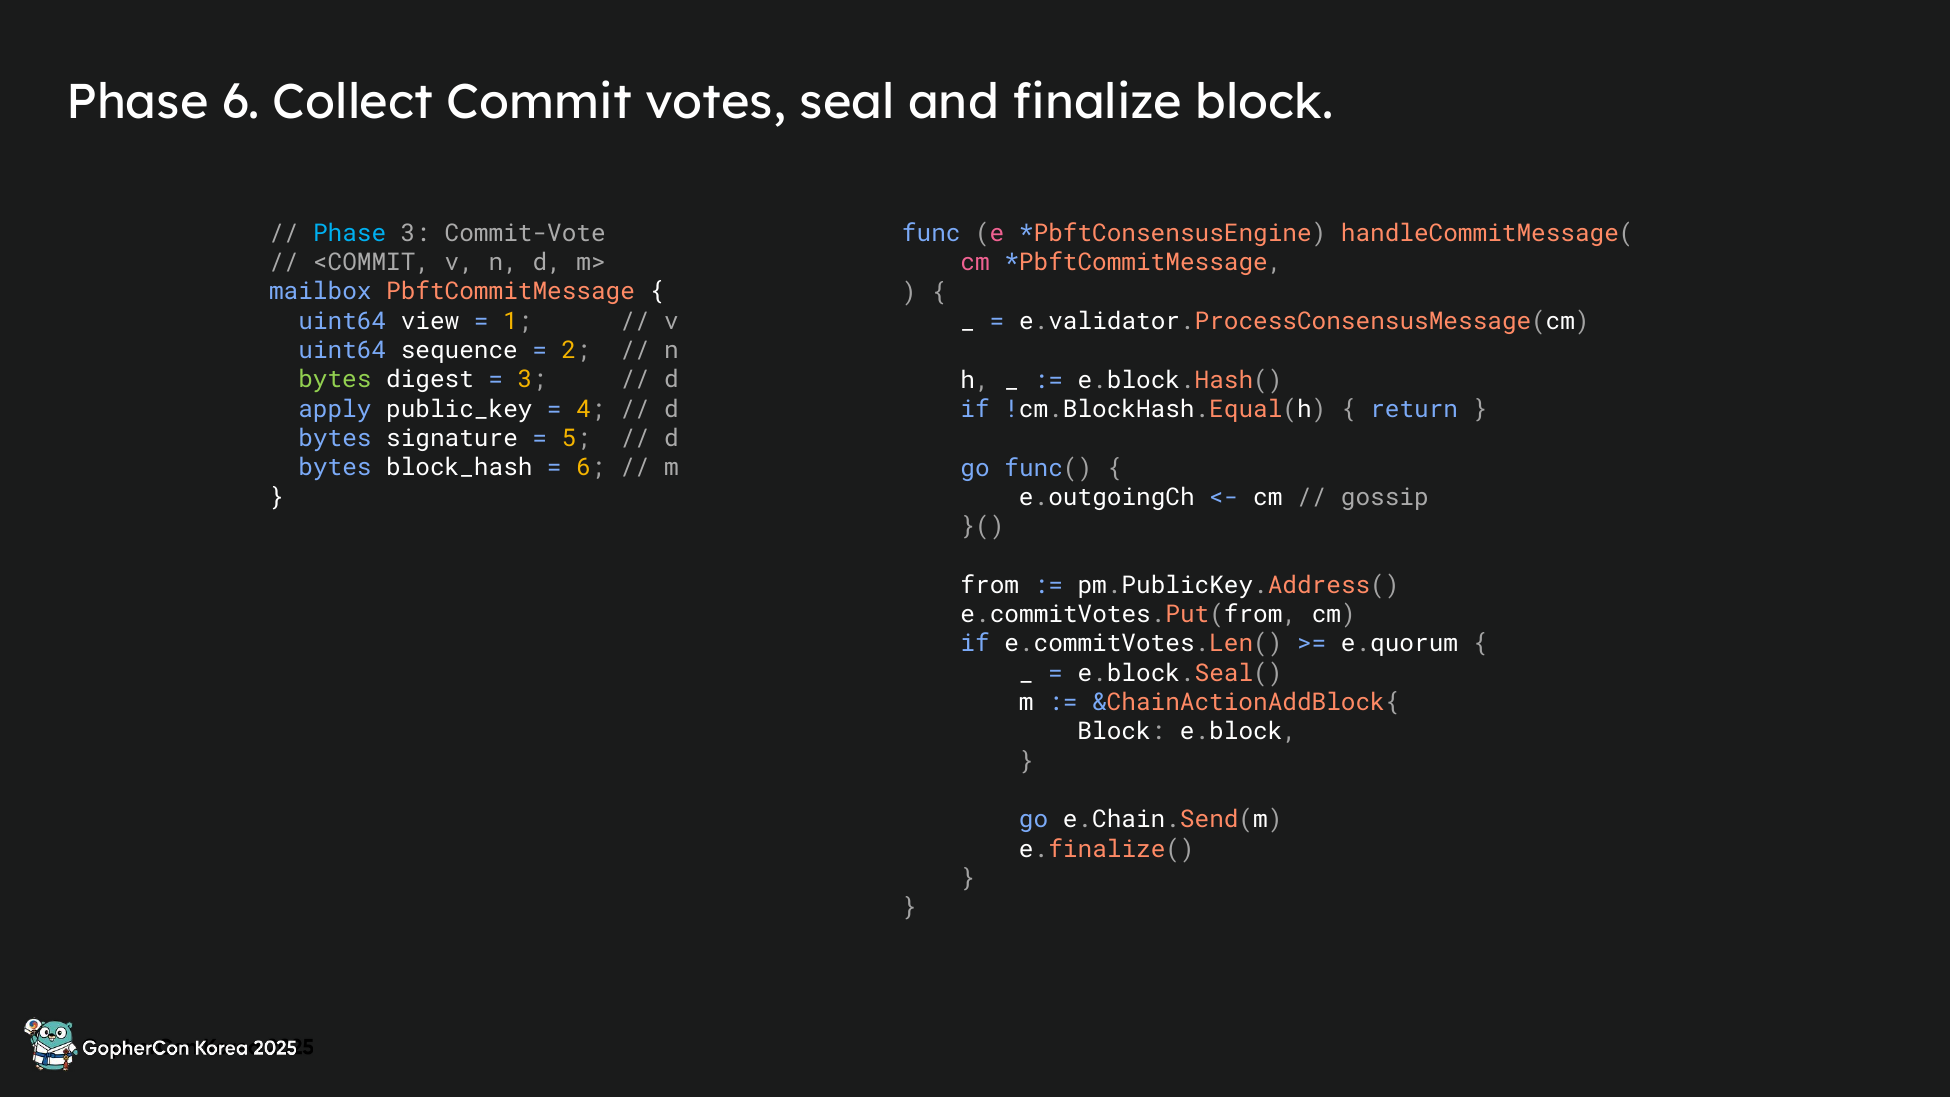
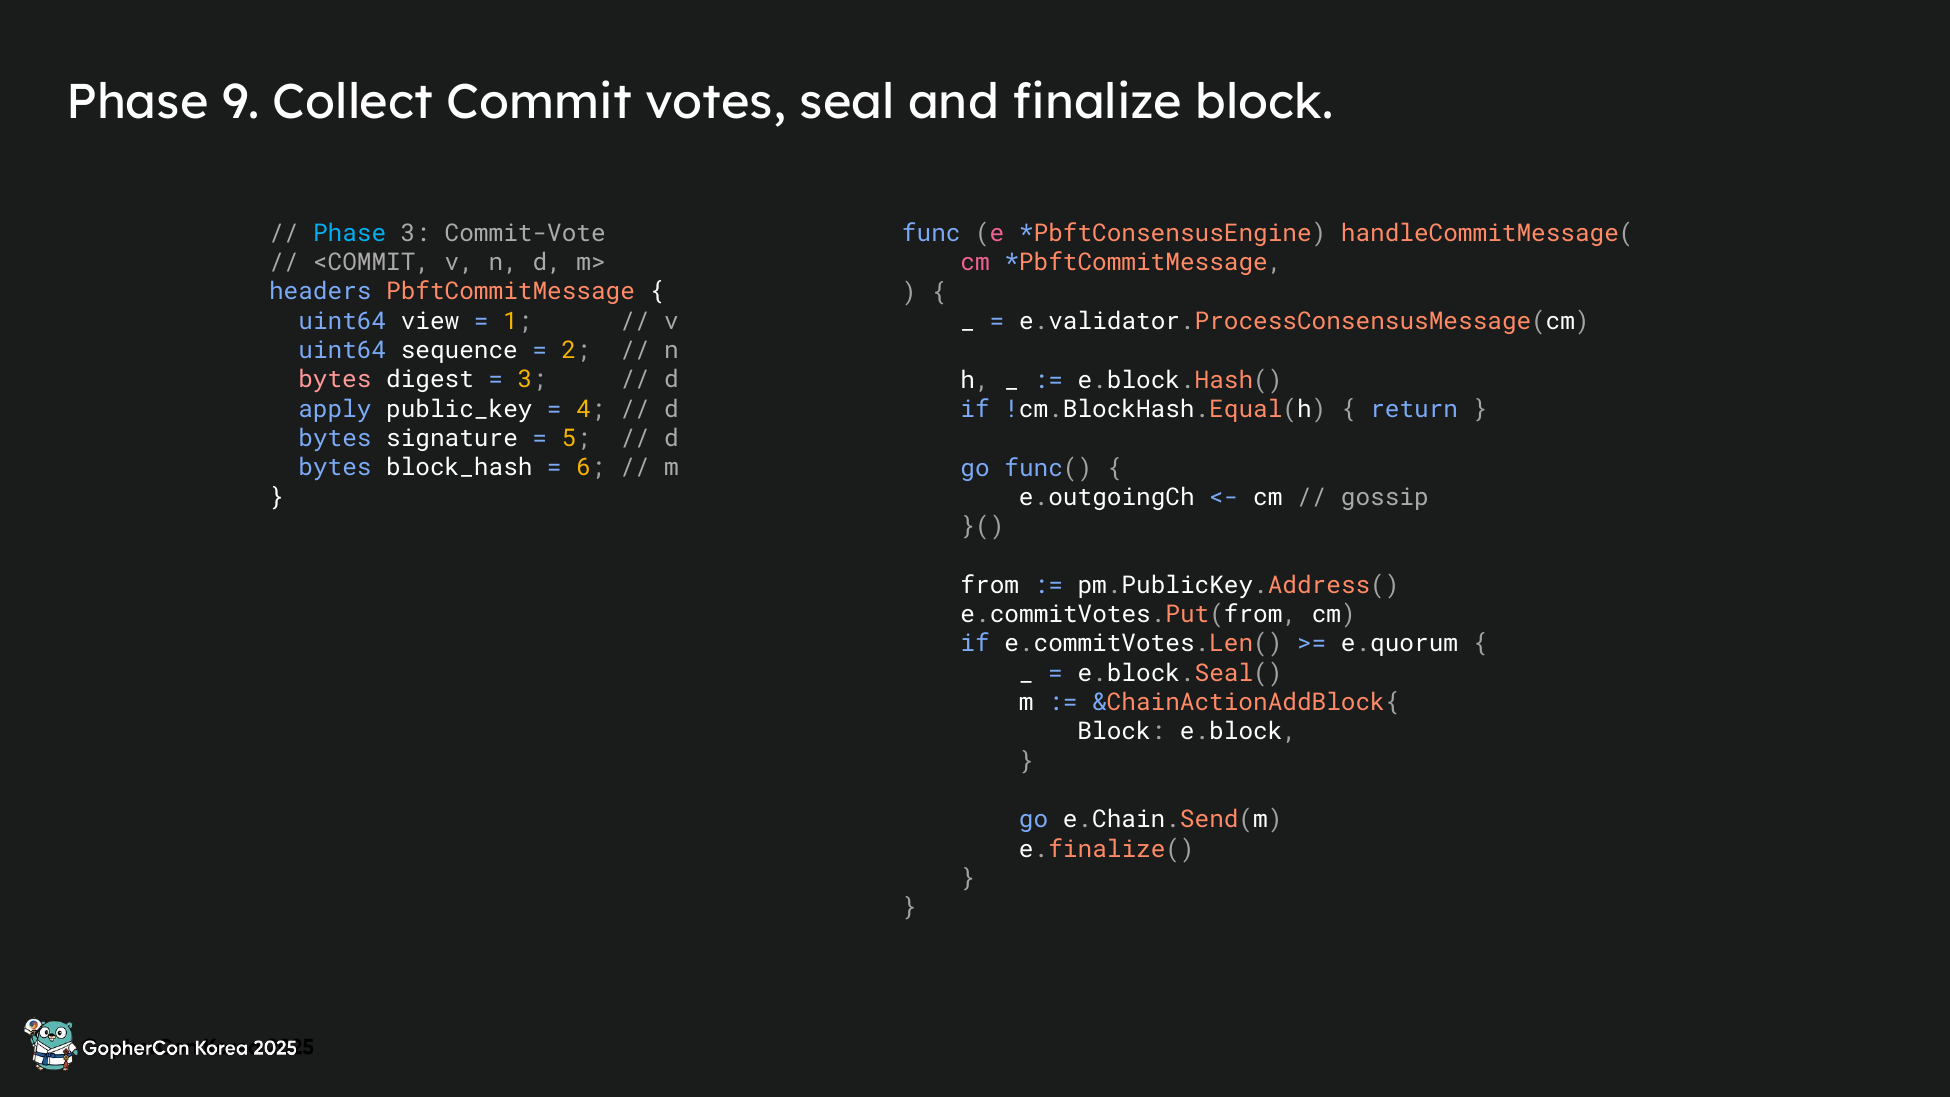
Phase 6: 6 -> 9 (241, 103)
mailbox: mailbox -> headers (320, 292)
bytes colour: light green -> pink (335, 380)
